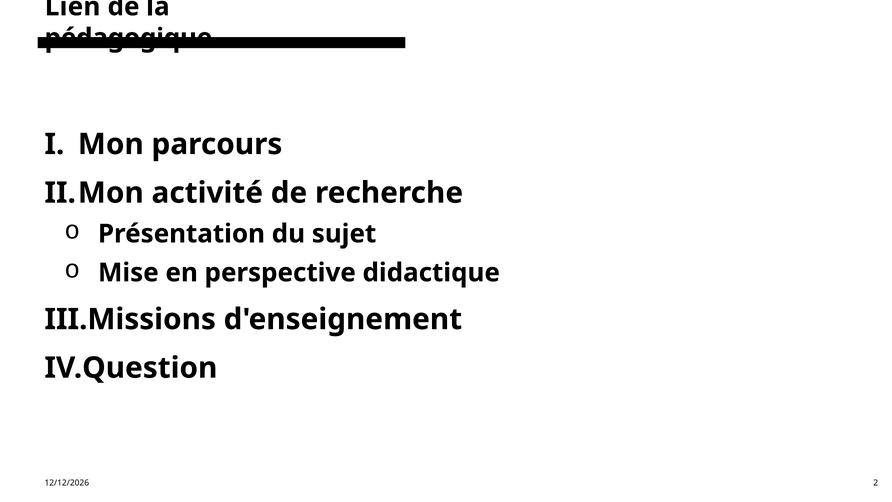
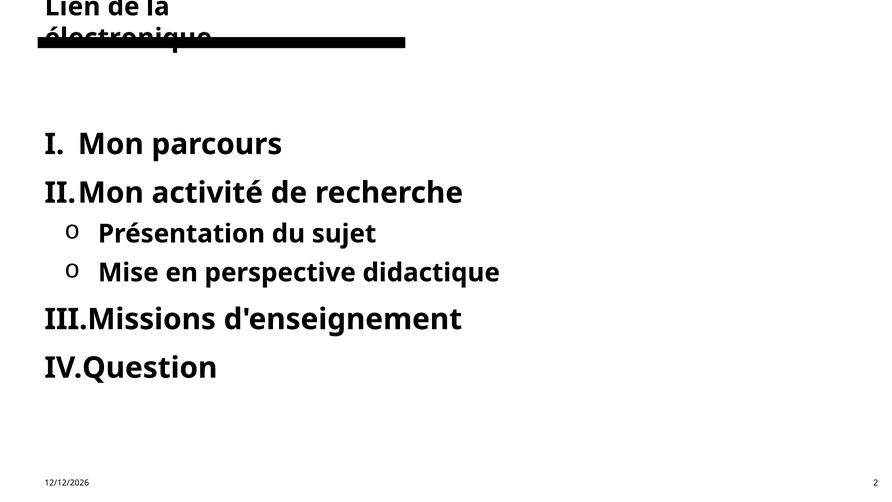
pédagogique: pédagogique -> électronique (128, 38)
